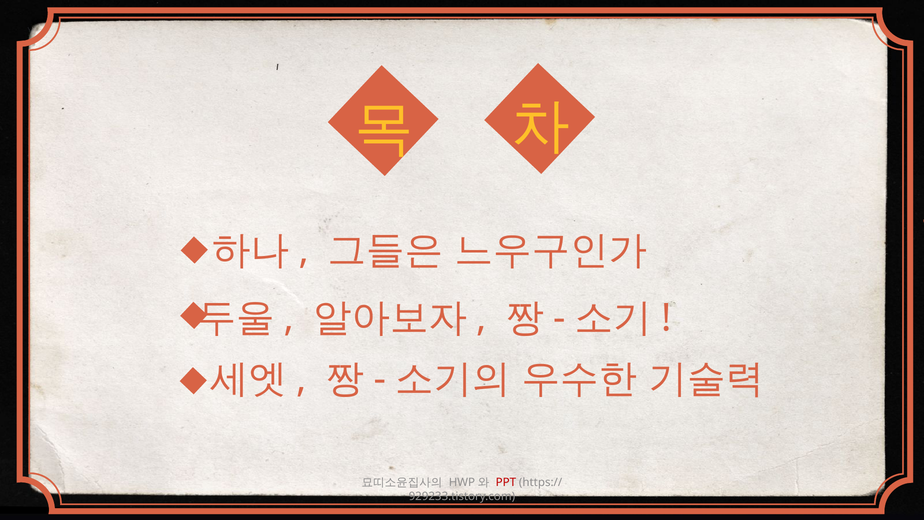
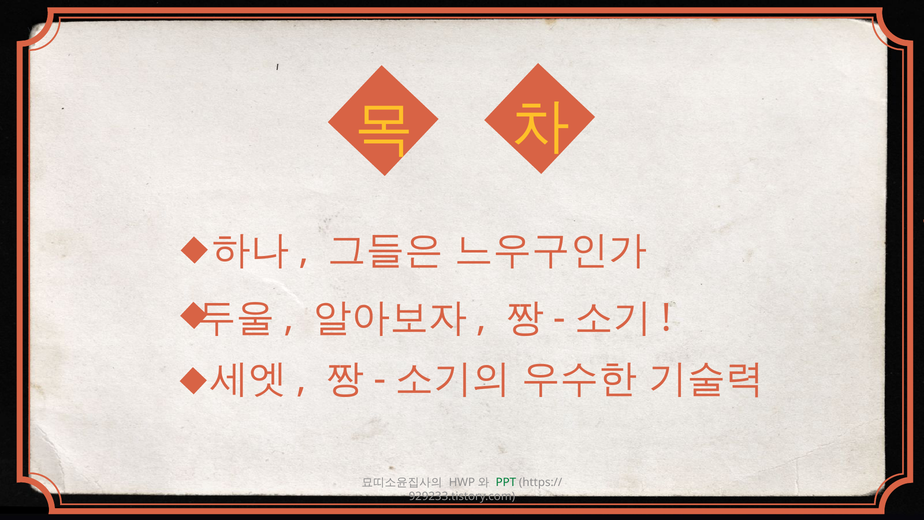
PPT colour: red -> green (506, 482)
